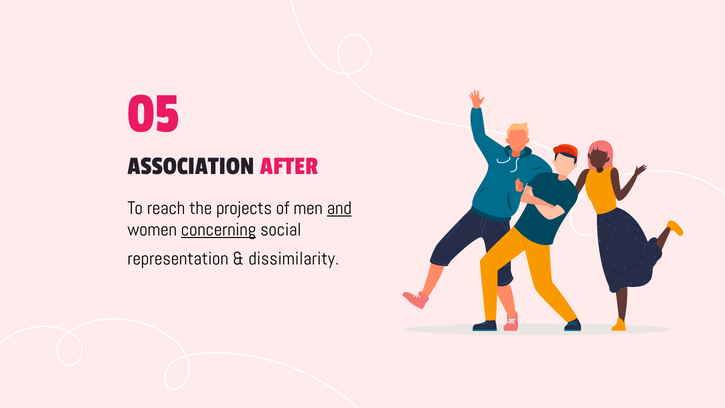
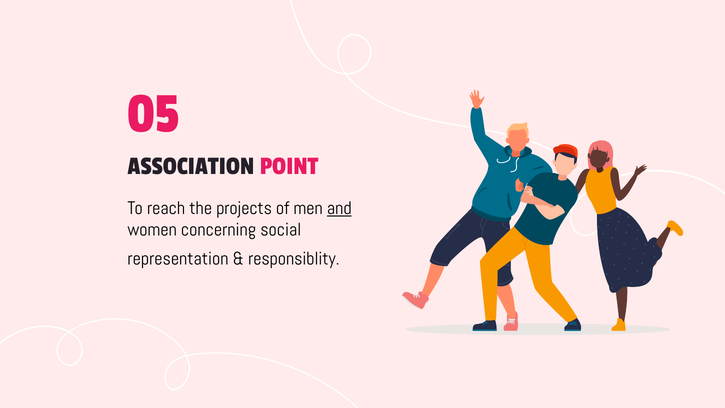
AFTER: AFTER -> POINT (289, 166)
concerning underline: present -> none (219, 230)
dissimilarity: dissimilarity -> responsiblity (294, 259)
